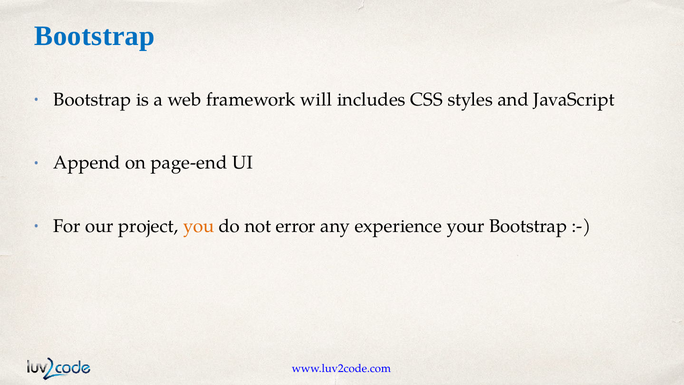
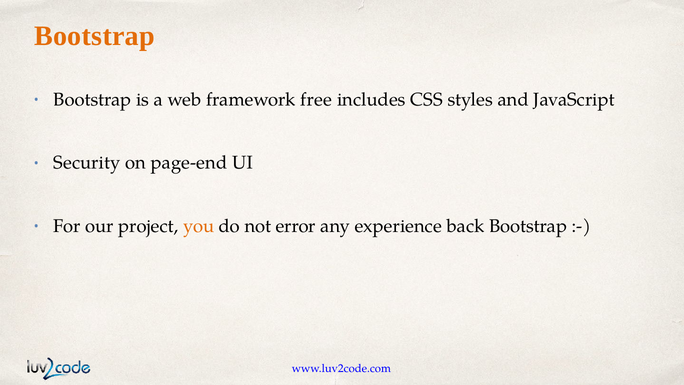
Bootstrap colour: blue -> orange (94, 36)
will: will -> free (316, 99)
Append: Append -> Security (87, 163)
your: your -> back (466, 226)
